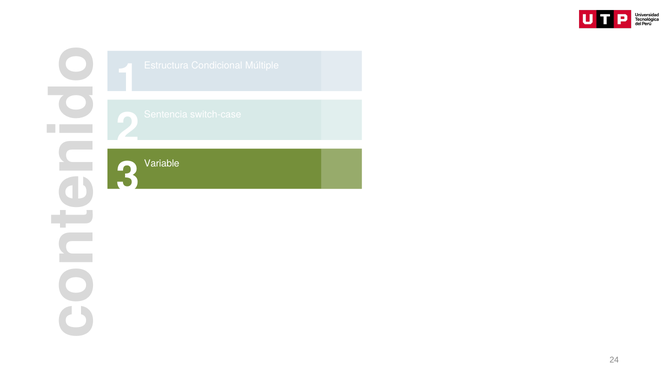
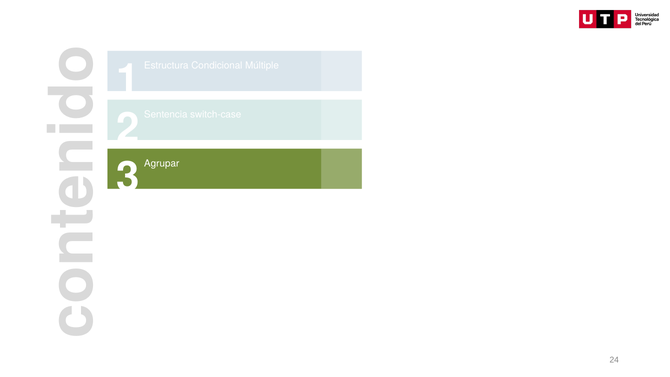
Variable: Variable -> Agrupar (162, 163)
